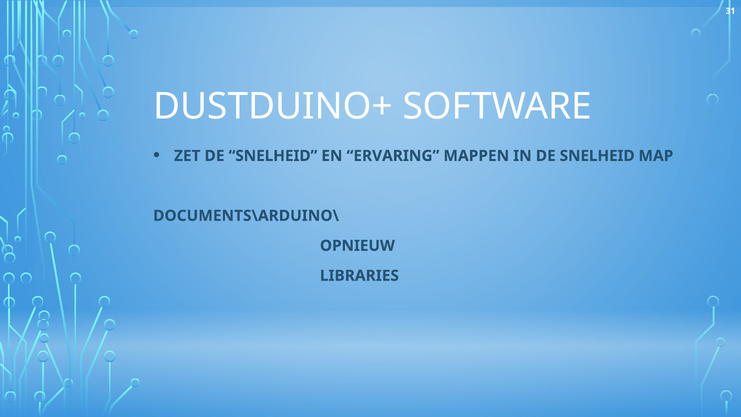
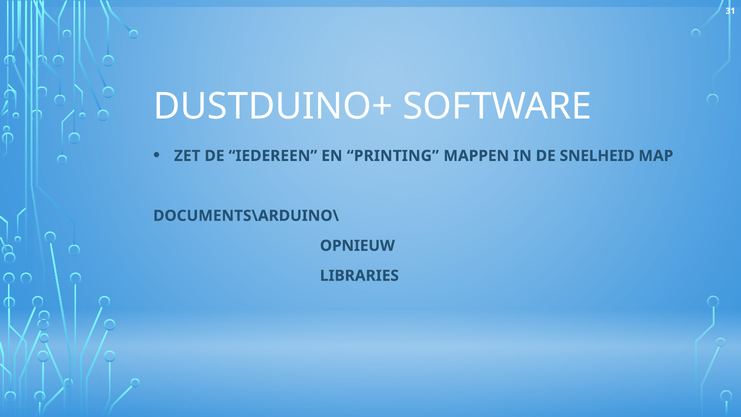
ZET DE SNELHEID: SNELHEID -> IEDEREEN (273, 156)
ERVARING: ERVARING -> PRINTING (393, 156)
